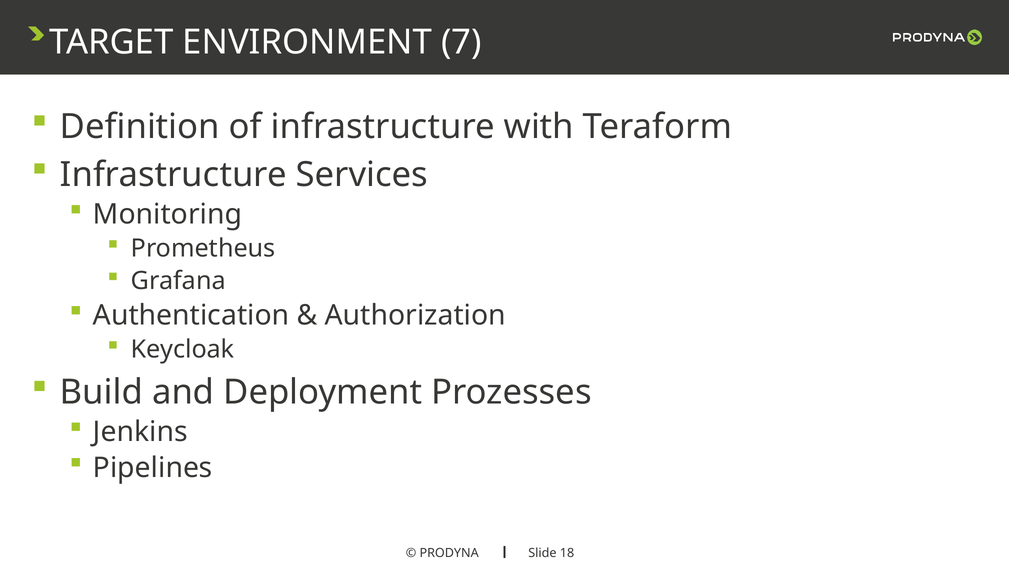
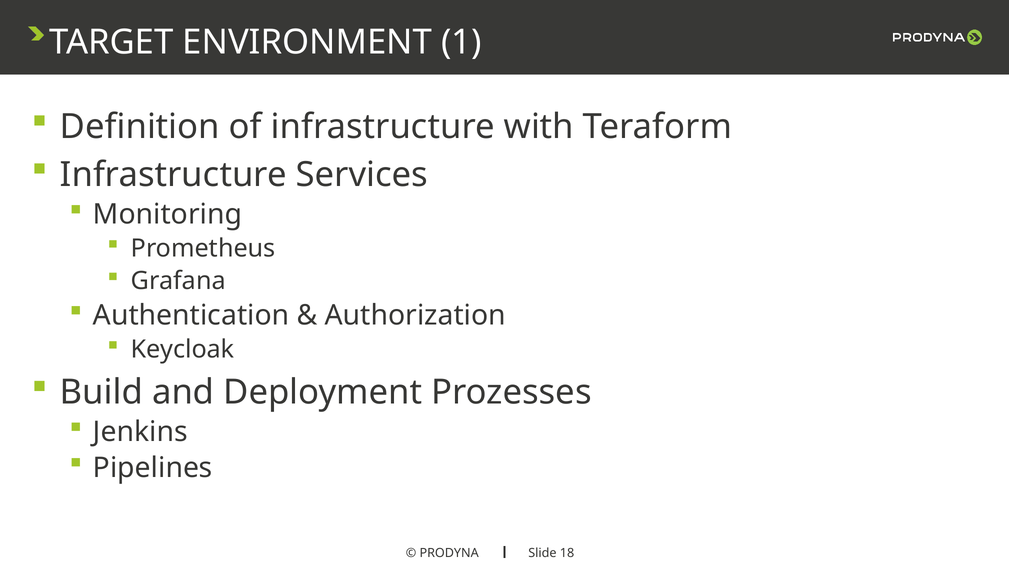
7: 7 -> 1 (461, 42)
